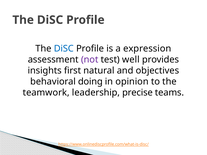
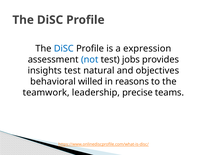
not colour: purple -> blue (90, 60)
well: well -> jobs (131, 60)
insights first: first -> test (72, 71)
doing: doing -> willed (90, 82)
opinion: opinion -> reasons (132, 82)
